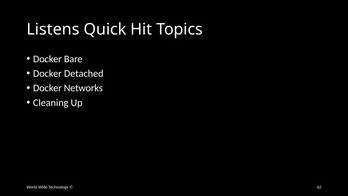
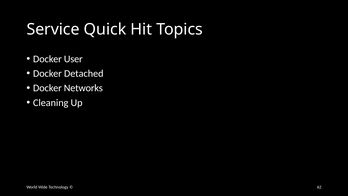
Listens: Listens -> Service (53, 29)
Bare: Bare -> User (73, 59)
